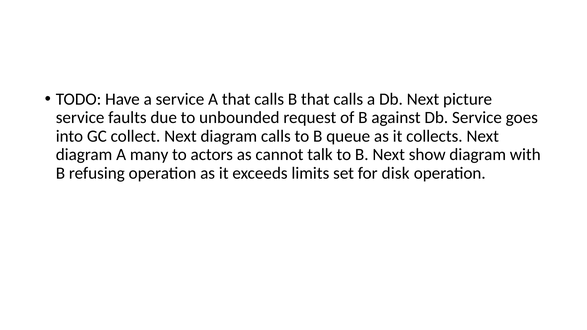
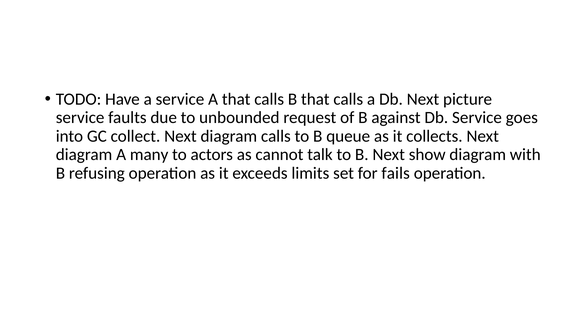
disk: disk -> fails (396, 173)
